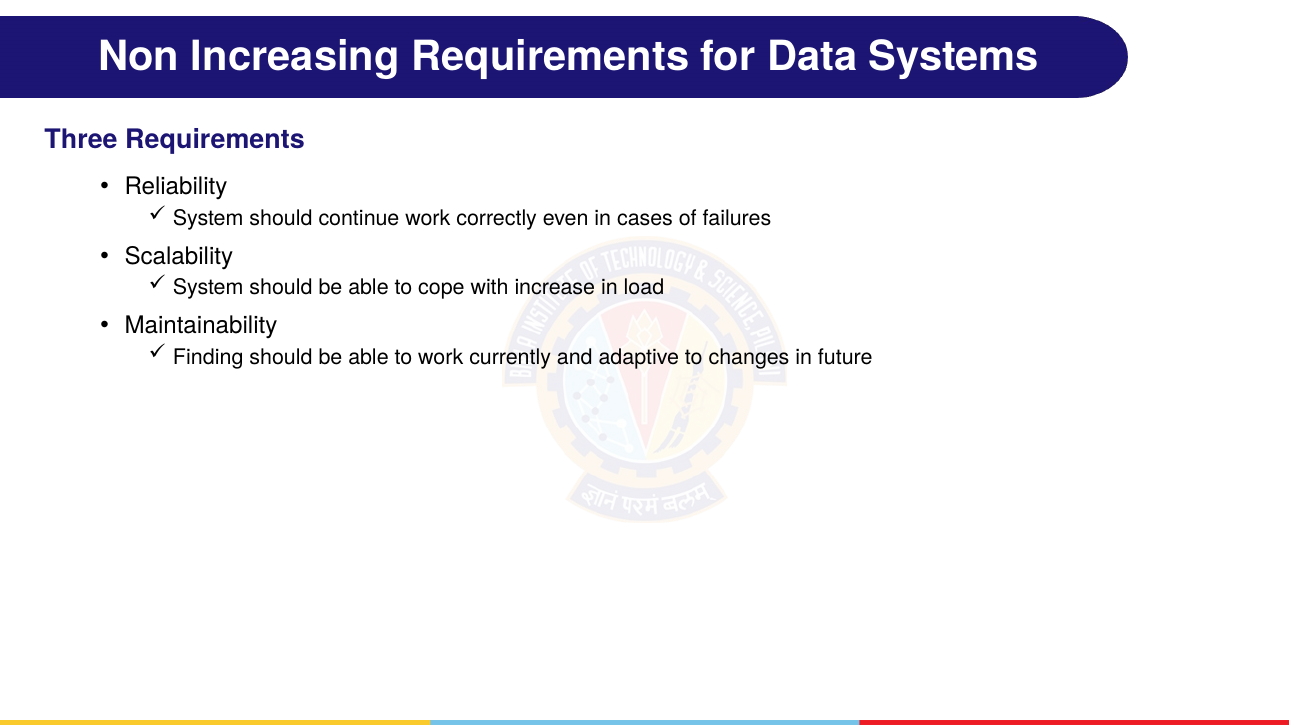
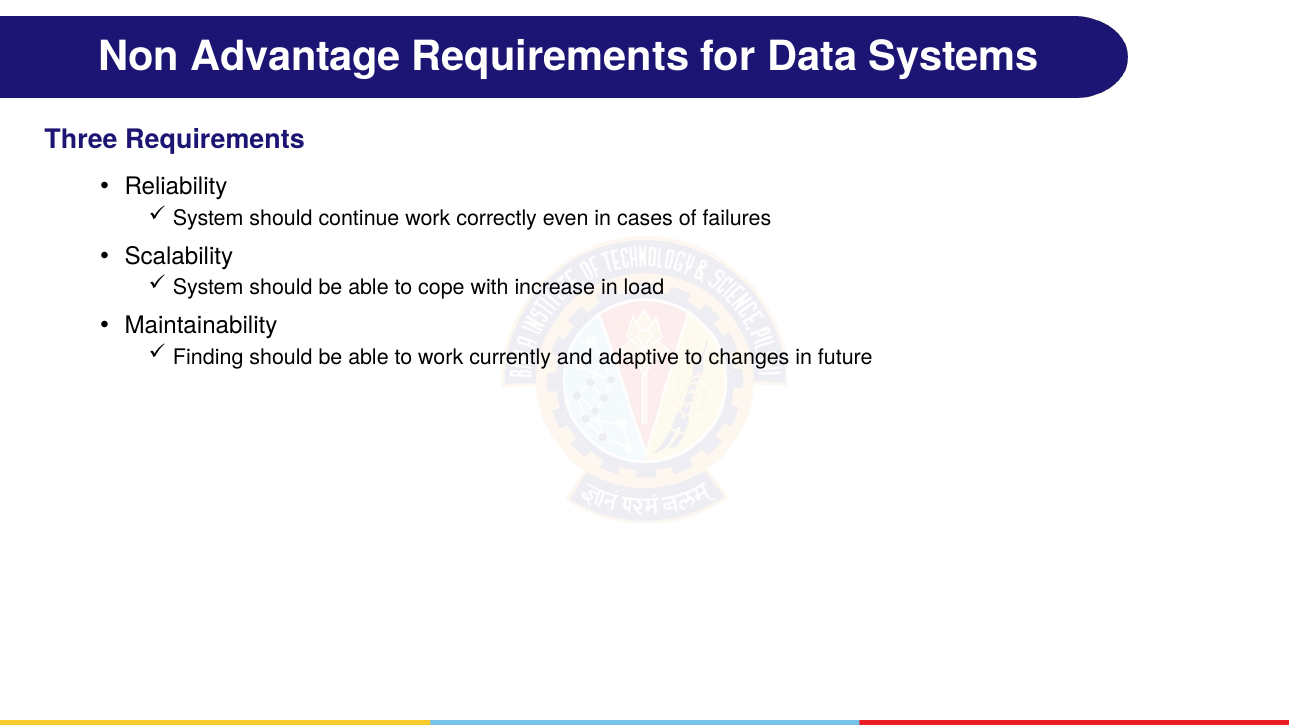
Increasing: Increasing -> Advantage (296, 57)
